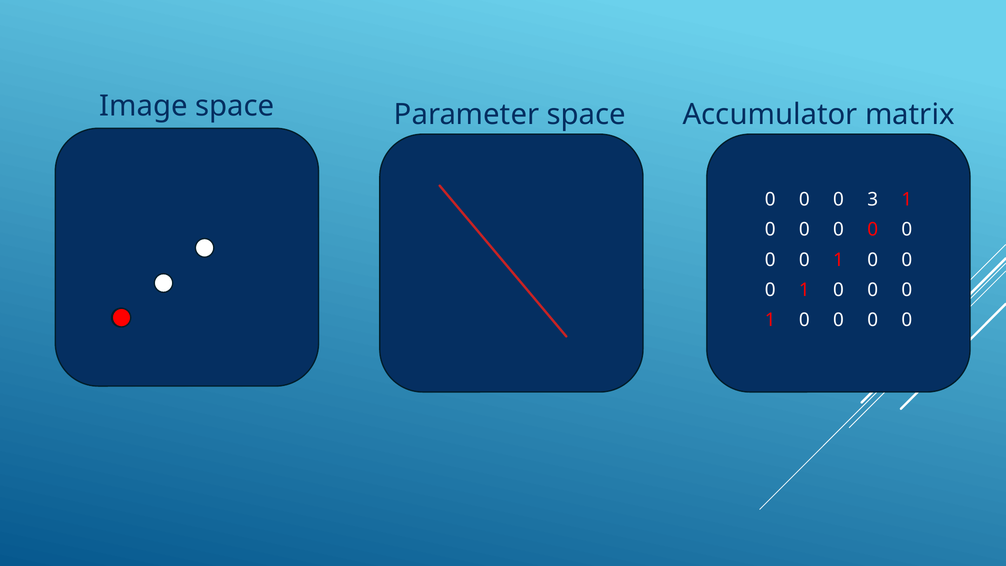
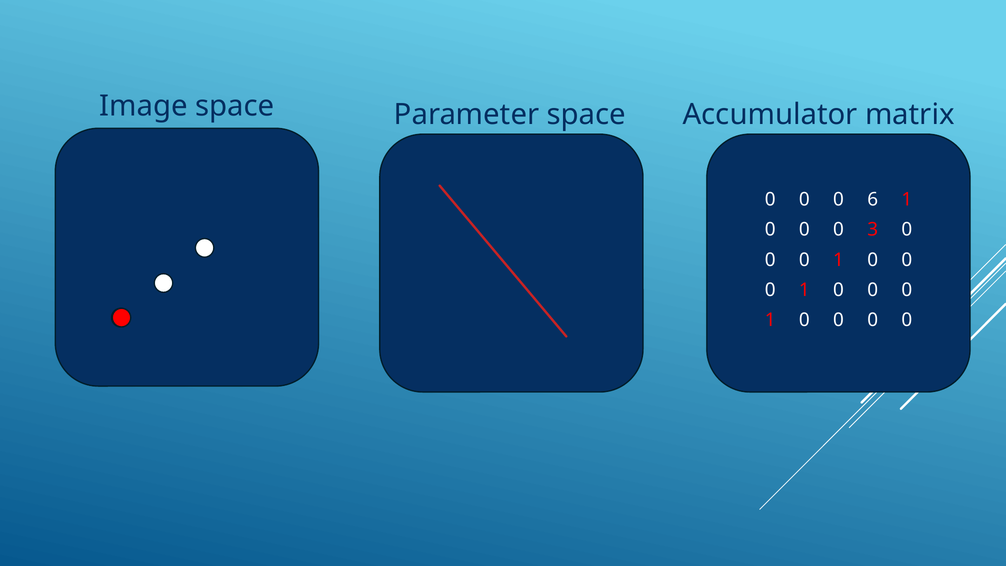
3: 3 -> 6 (873, 199)
0: 0 -> 3 (873, 230)
